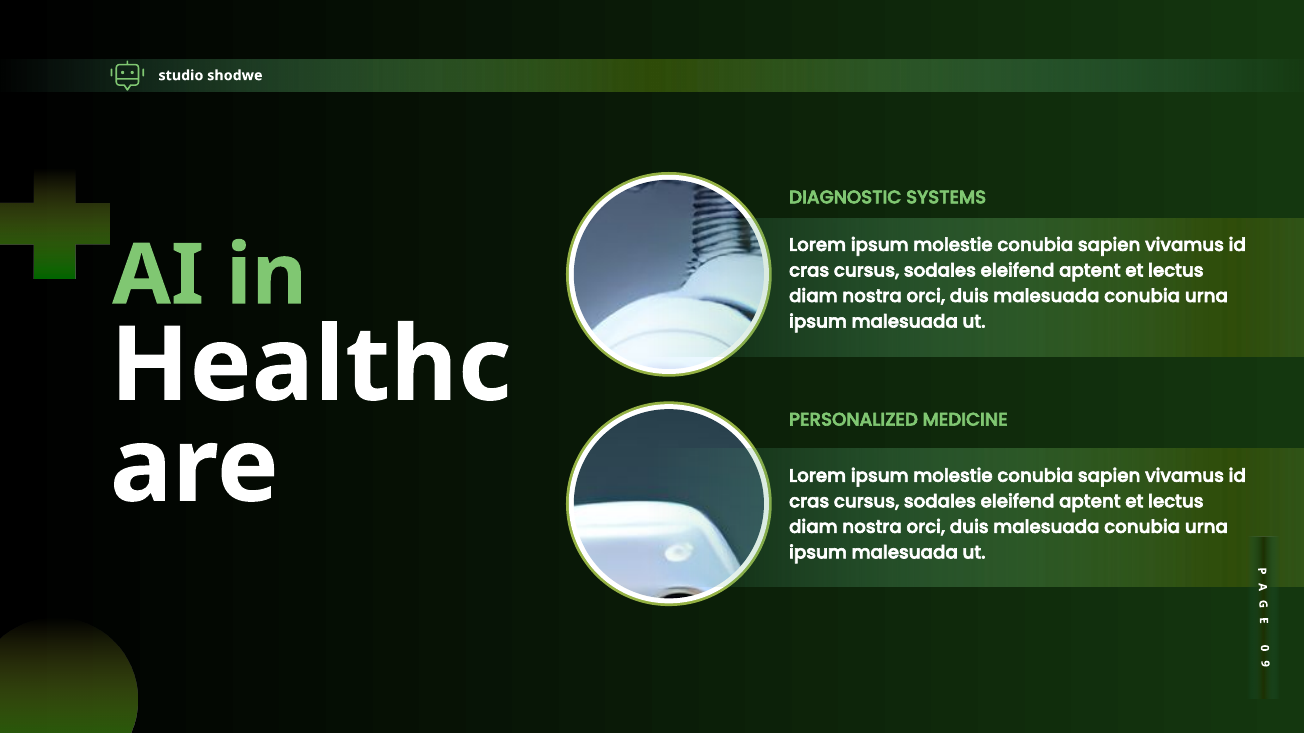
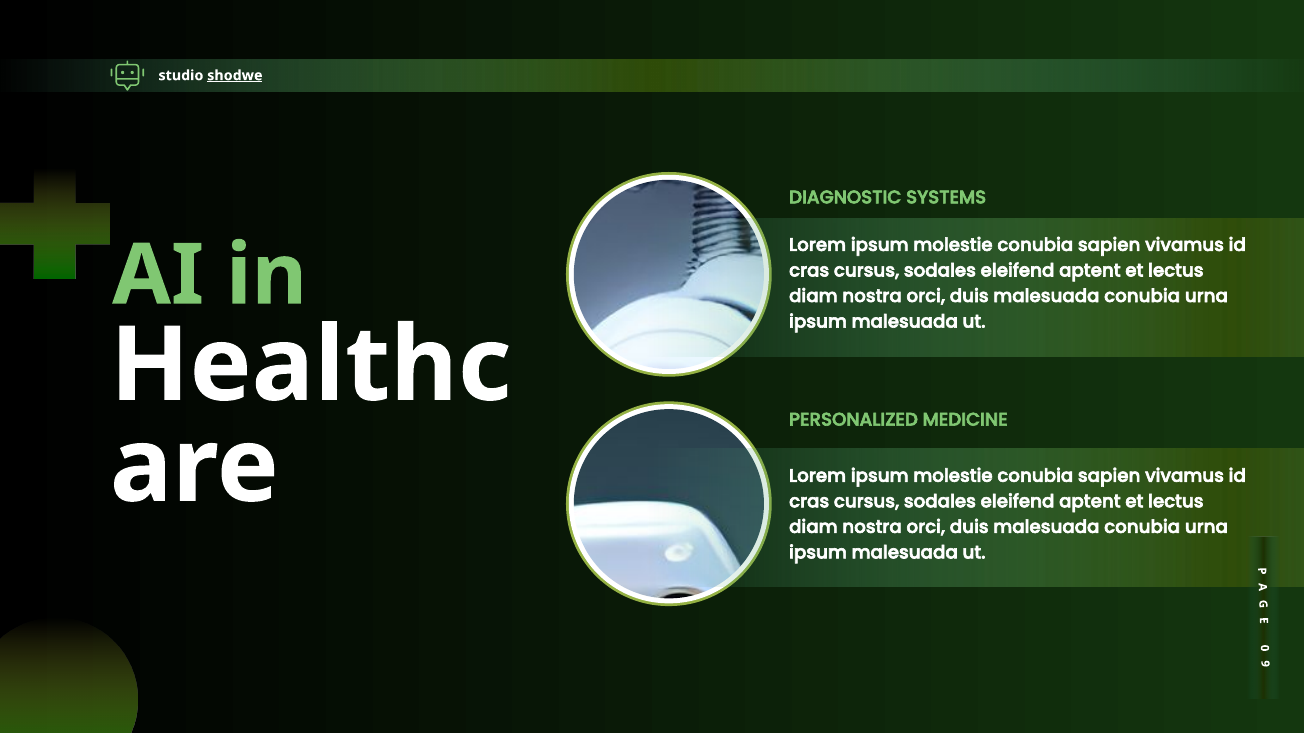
shodwe underline: none -> present (235, 76)
